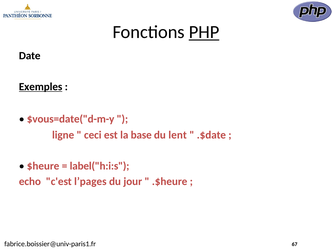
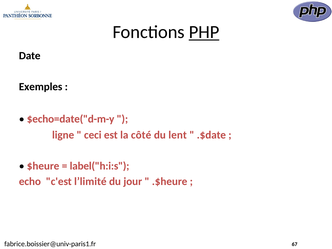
Exemples underline: present -> none (41, 87)
$vous=date("d-m-y: $vous=date("d-m-y -> $echo=date("d-m-y (71, 119)
base: base -> côté (141, 135)
l’pages: l’pages -> l’limité (90, 181)
